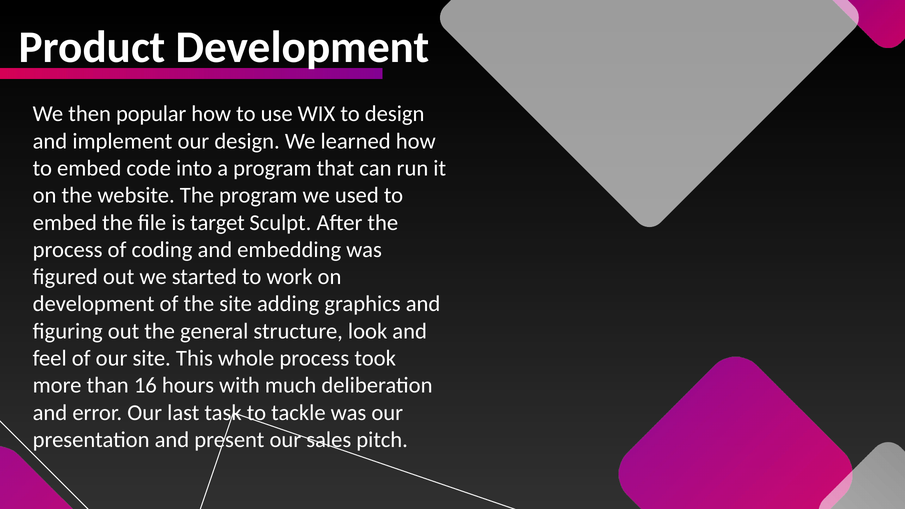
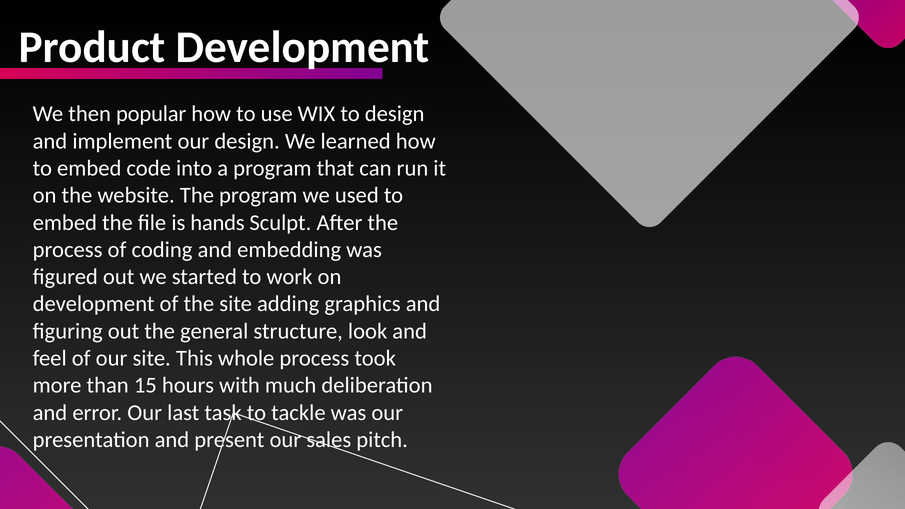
target: target -> hands (217, 223)
16: 16 -> 15 (145, 386)
